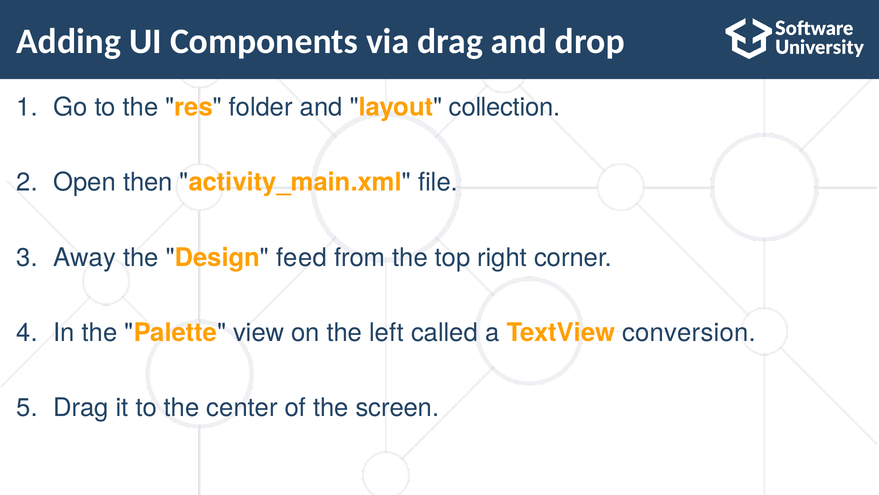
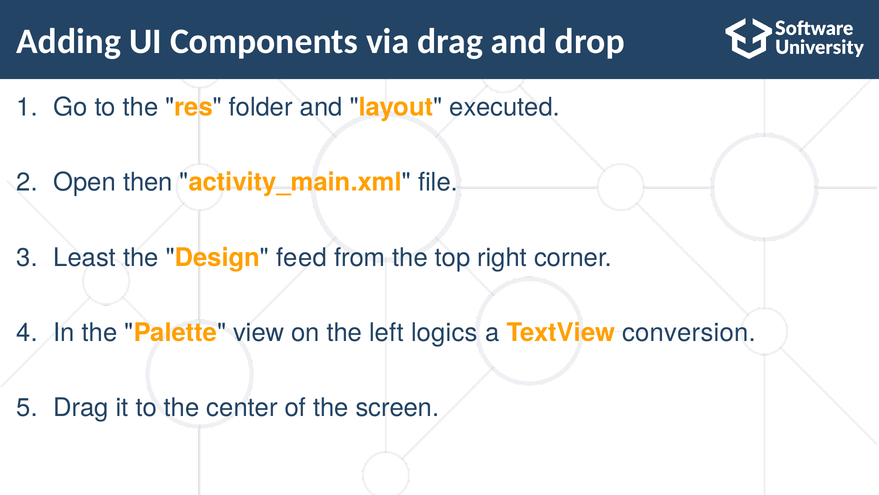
collection: collection -> executed (505, 107)
Away: Away -> Least (85, 257)
called: called -> logics (444, 332)
